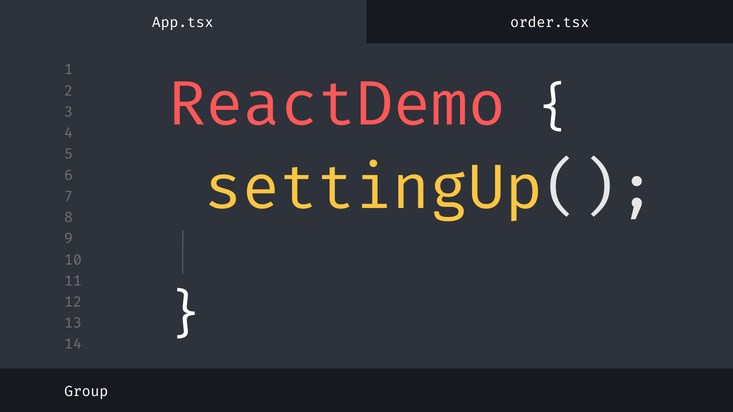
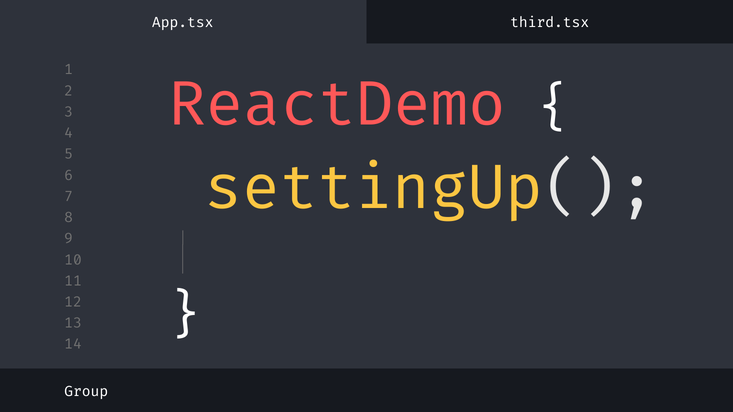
order.tsx: order.tsx -> third.tsx (550, 23)
